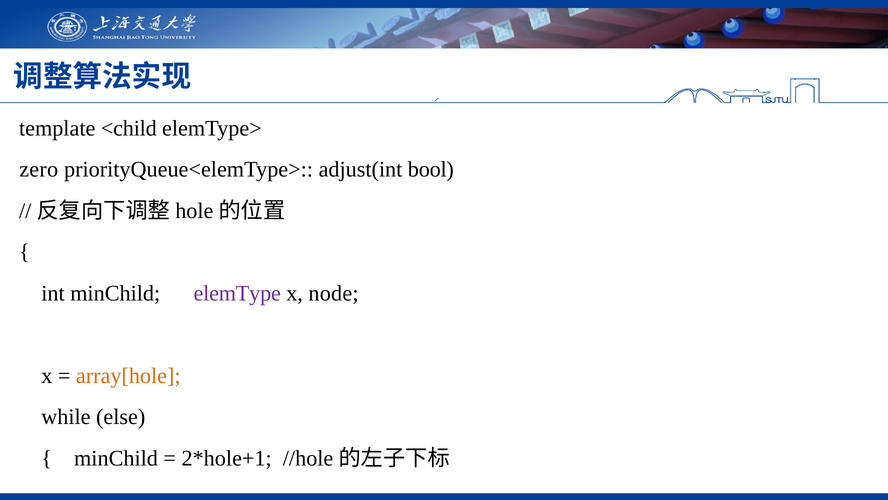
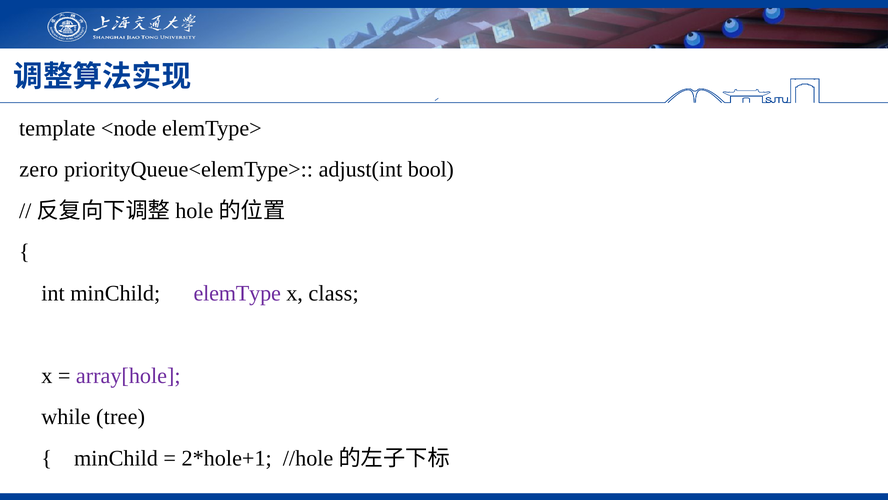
<child: <child -> <node (129, 128)
node: node -> class (334, 293)
array[hole colour: orange -> purple (128, 375)
else: else -> tree (121, 417)
